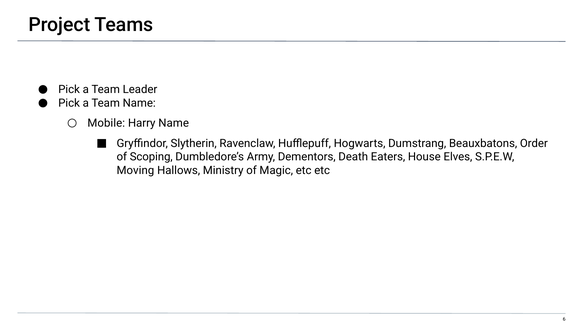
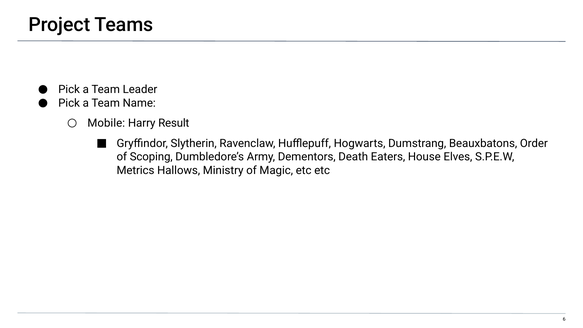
Harry Name: Name -> Result (174, 123)
Moving: Moving -> Metrics (135, 170)
